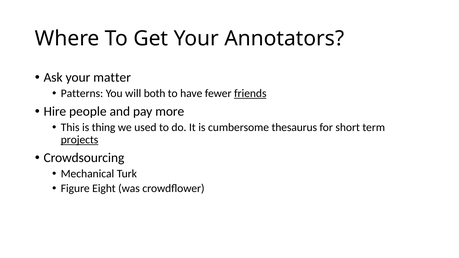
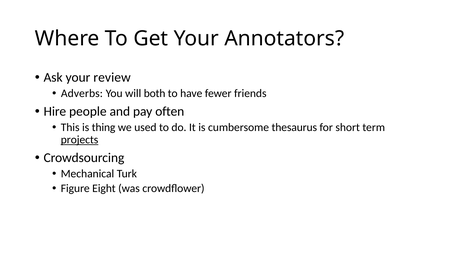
matter: matter -> review (112, 78)
Patterns: Patterns -> Adverbs (82, 93)
friends underline: present -> none (250, 93)
more: more -> often (170, 112)
